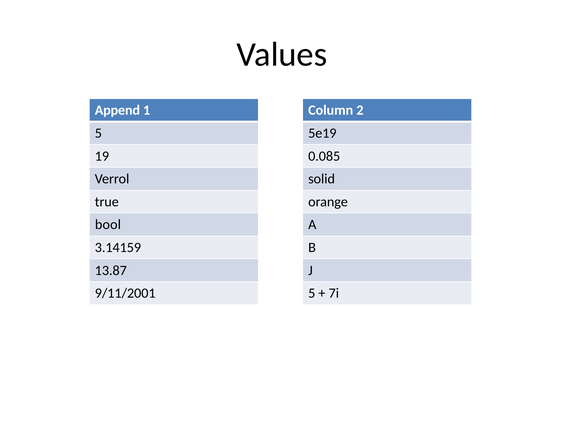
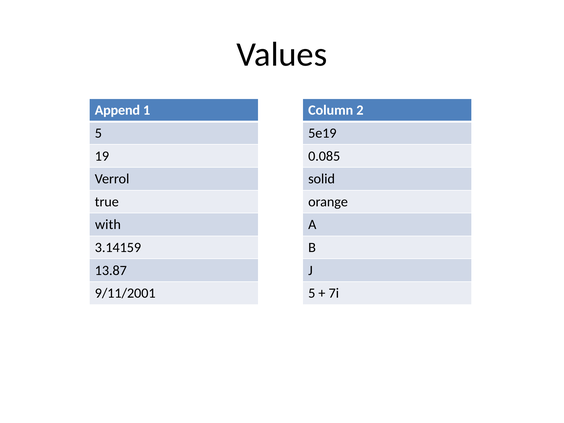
bool: bool -> with (108, 225)
